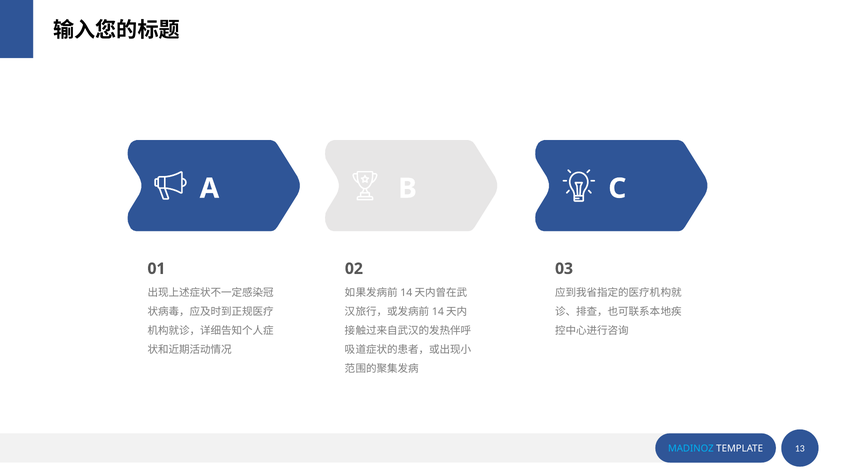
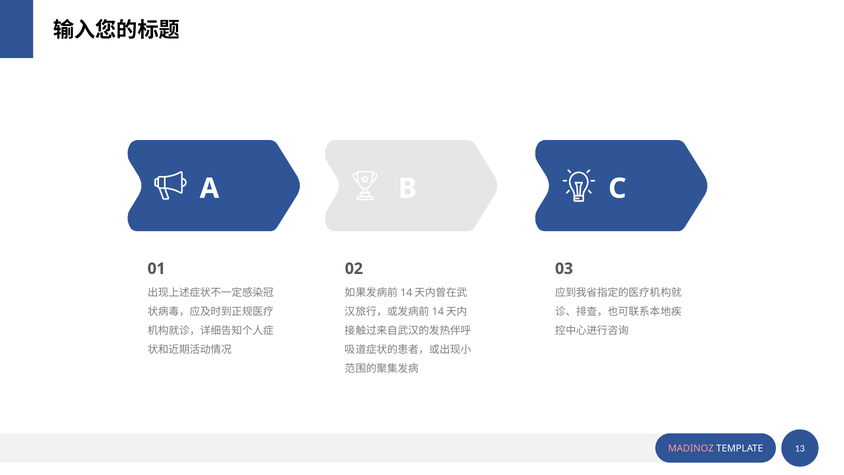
MADINOZ colour: light blue -> pink (691, 448)
